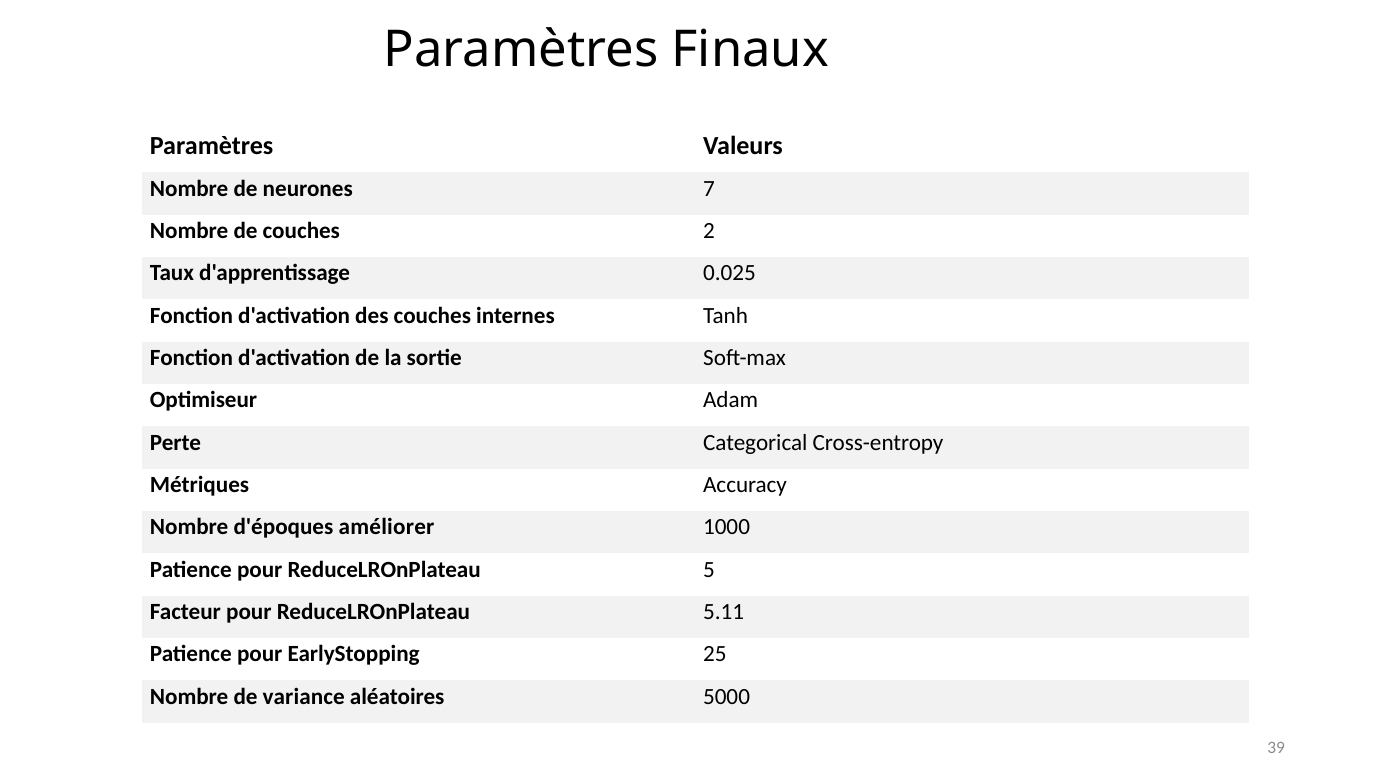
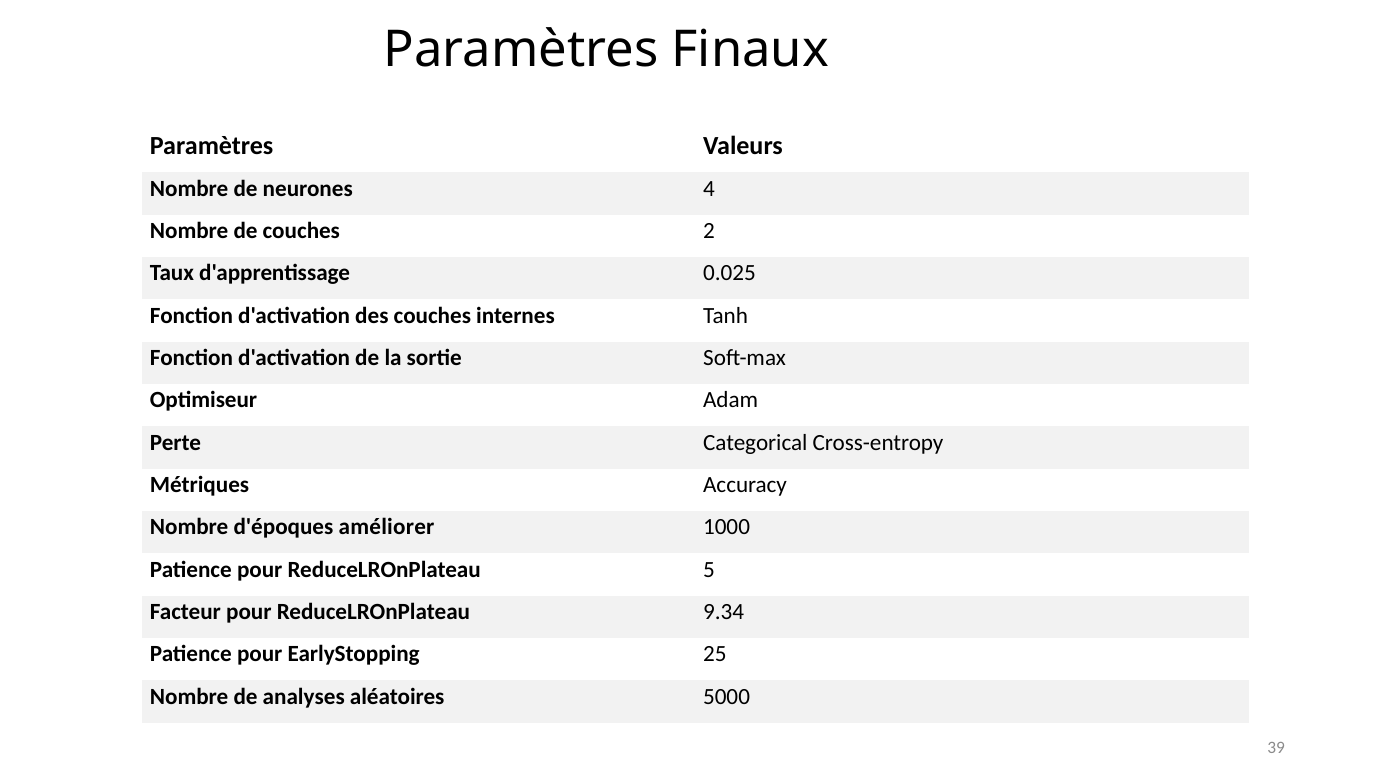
7: 7 -> 4 (709, 188)
5.11: 5.11 -> 9.34 (724, 612)
variance: variance -> analyses (304, 696)
